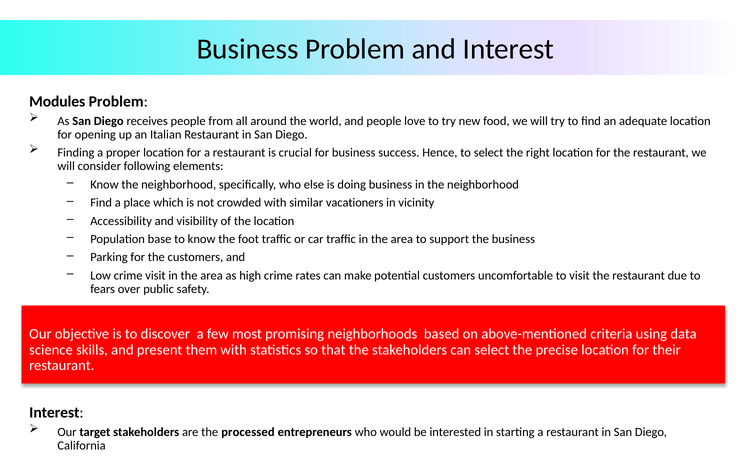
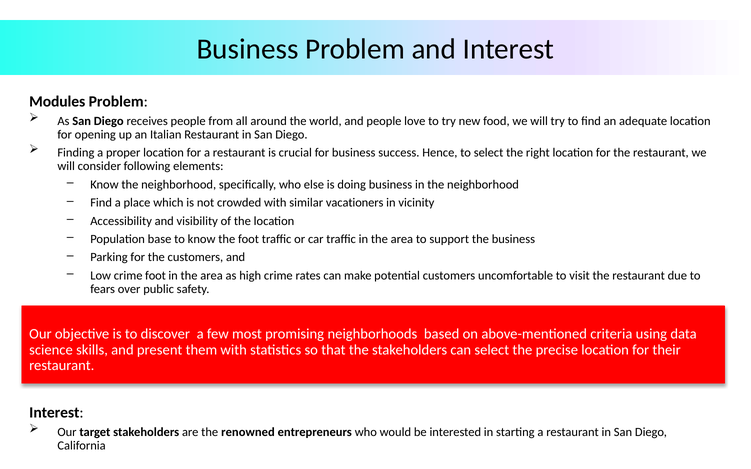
crime visit: visit -> foot (155, 276)
processed: processed -> renowned (248, 433)
